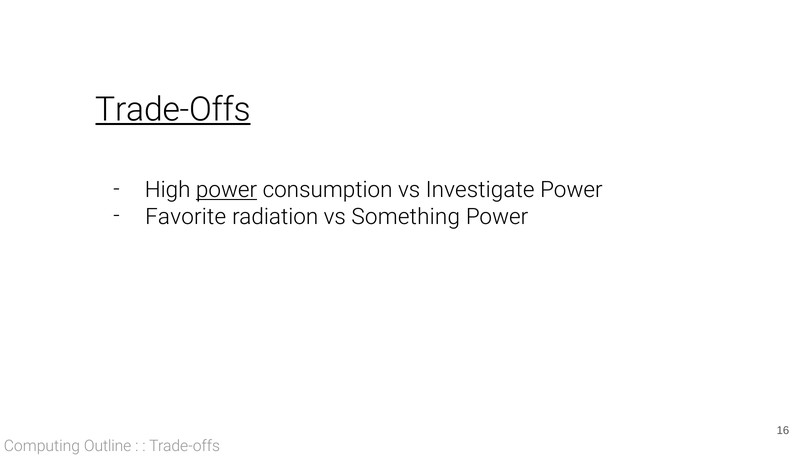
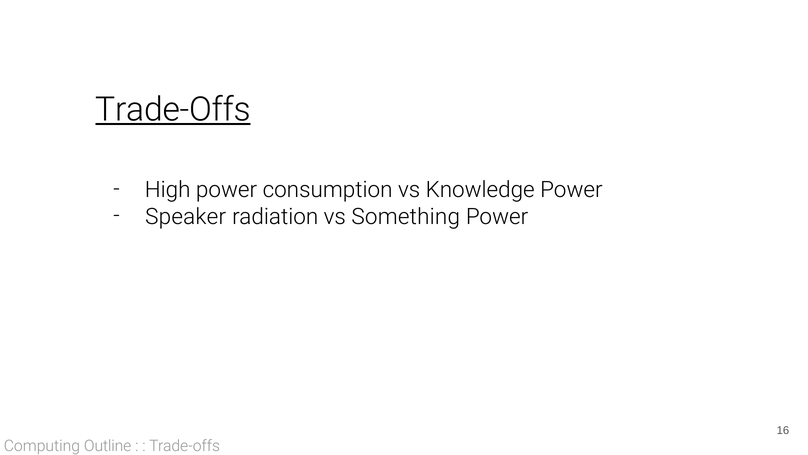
power underline: present -> none (227, 190)
Investigate: Investigate -> Knowledge (480, 190)
Favorite: Favorite -> Speaker (186, 217)
